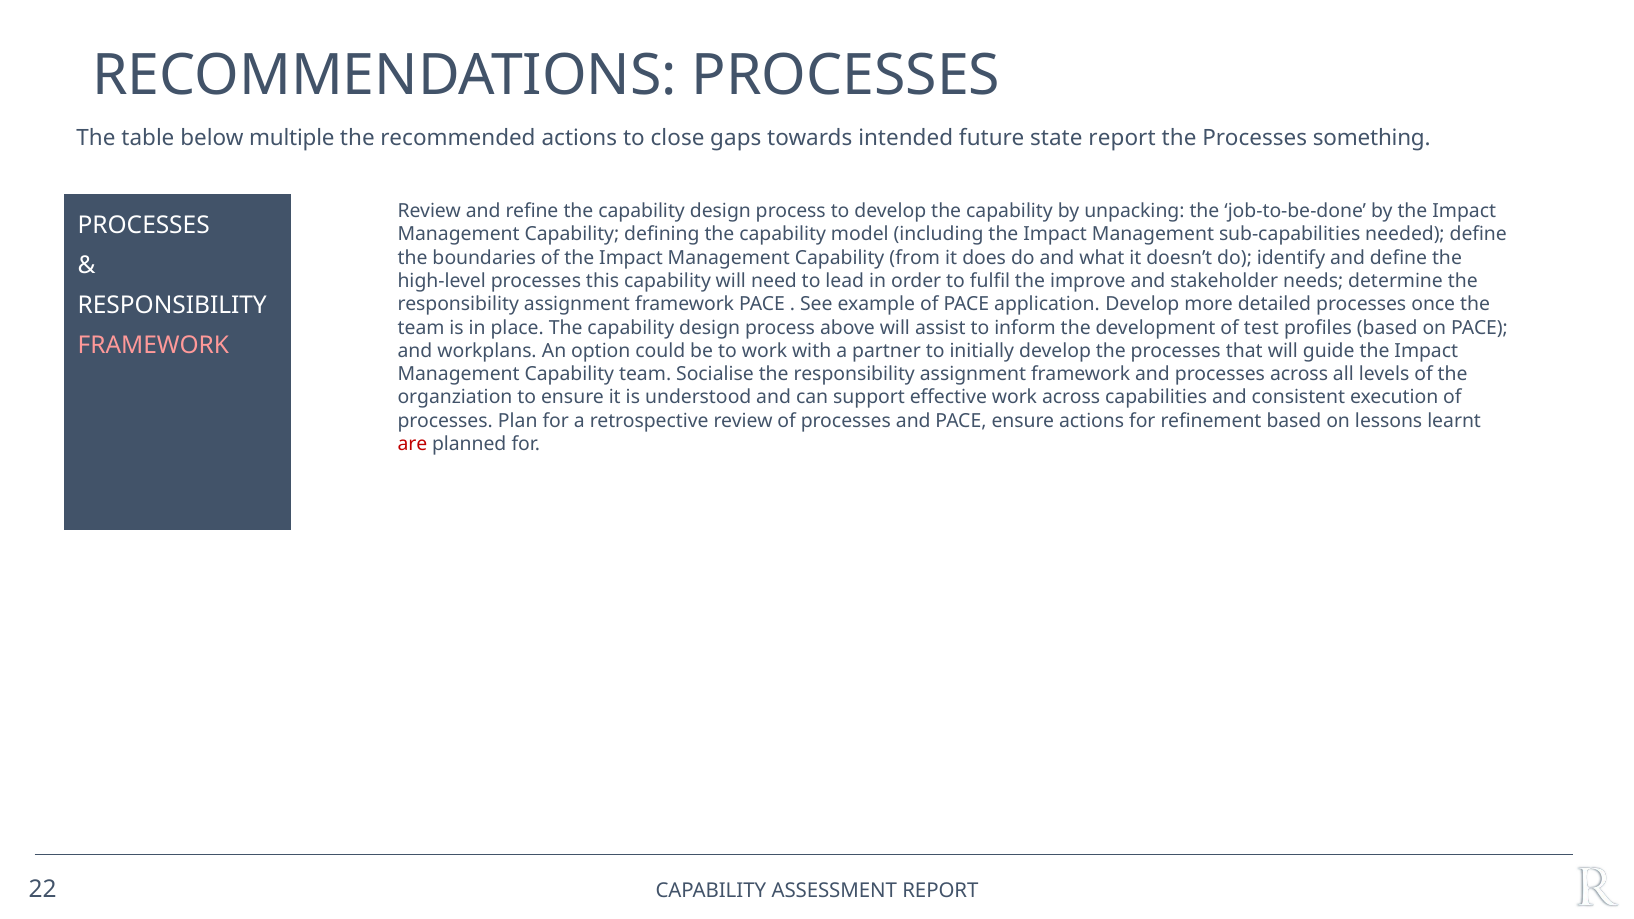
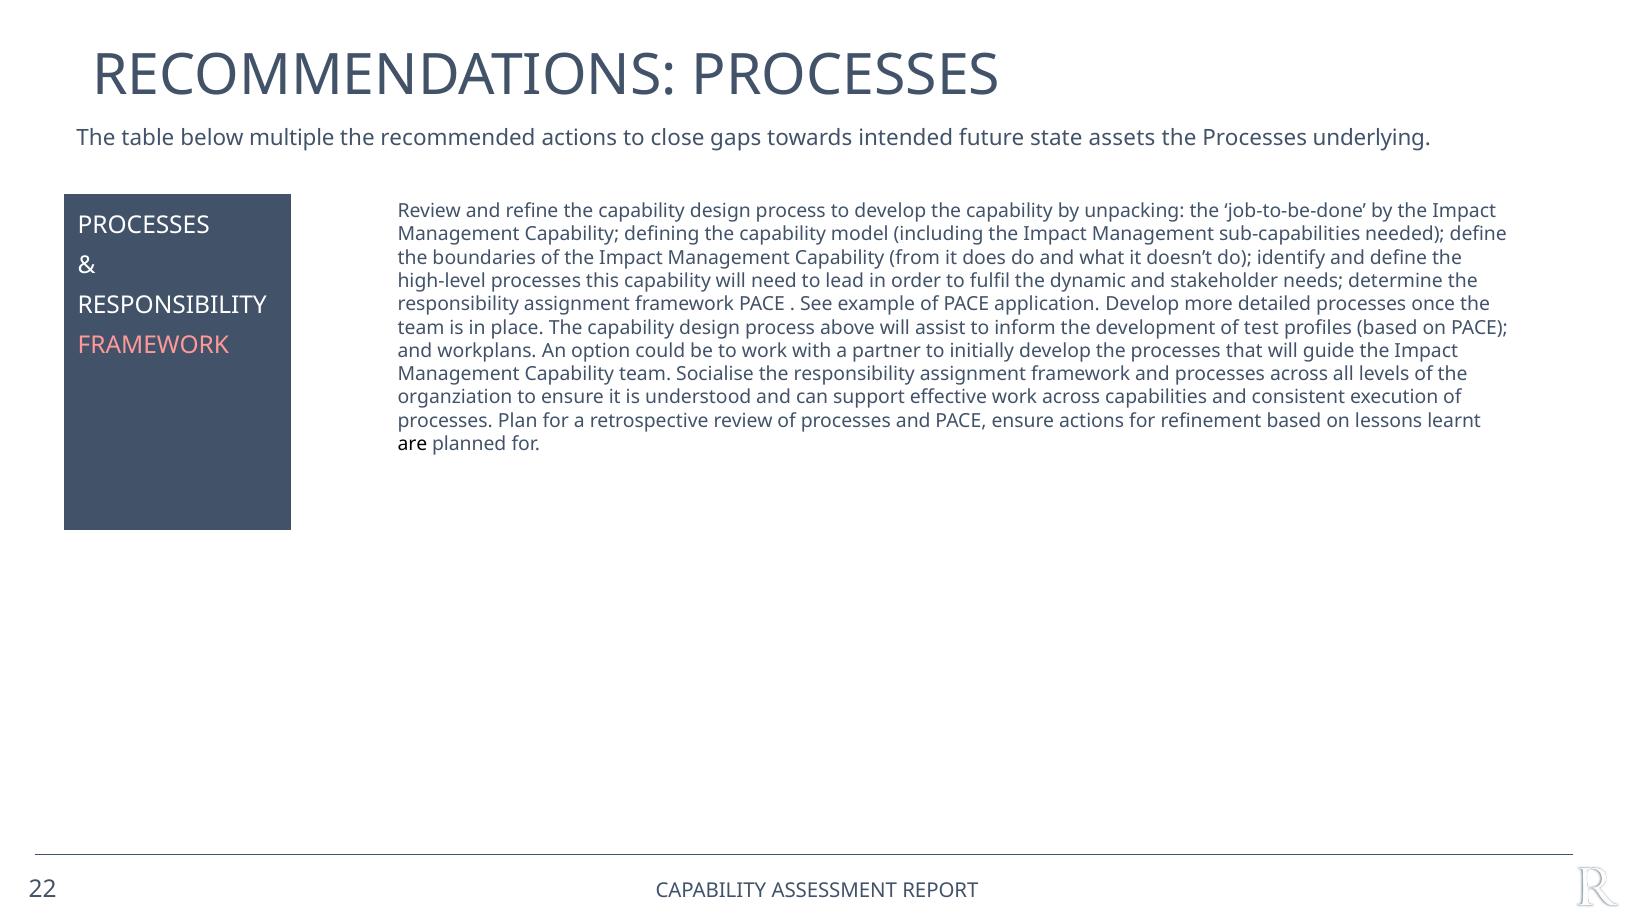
state report: report -> assets (1122, 138)
something: something -> underlying (1372, 138)
improve: improve -> dynamic (1088, 281)
are colour: red -> black (412, 444)
